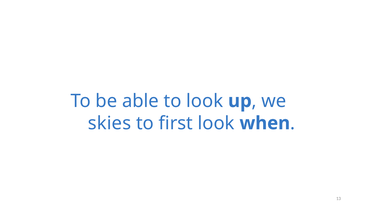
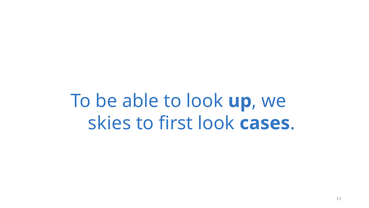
when: when -> cases (265, 123)
